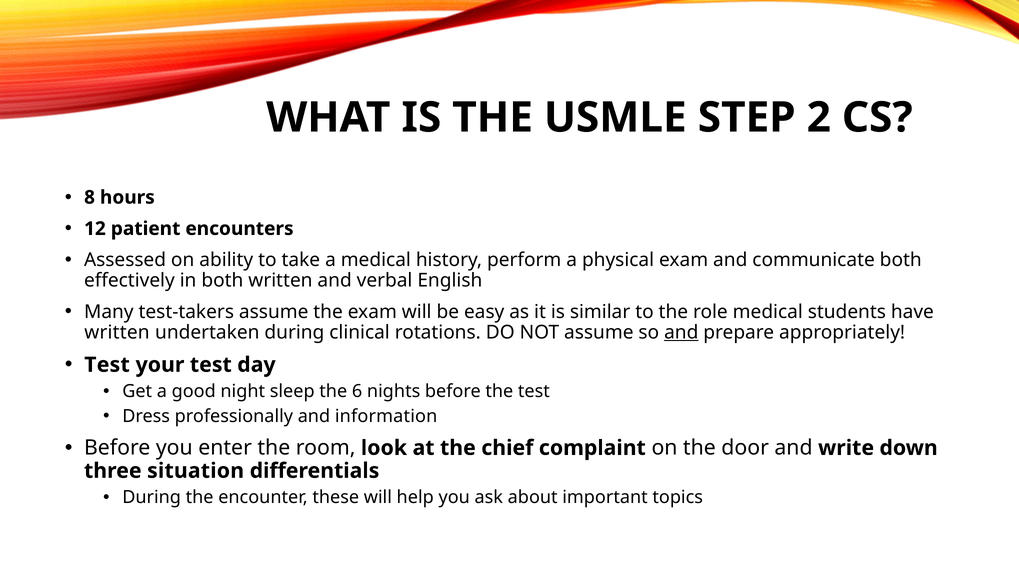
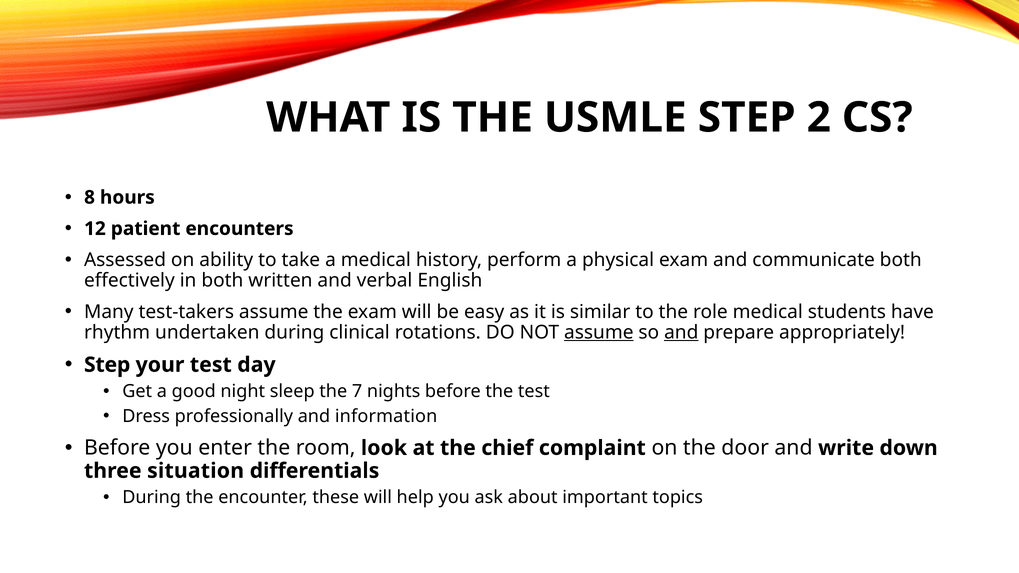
written: written -> rhythm (117, 333)
assume underline: none -> present (599, 333)
Test: Test -> Step (107, 365)
6: 6 -> 7 (357, 391)
